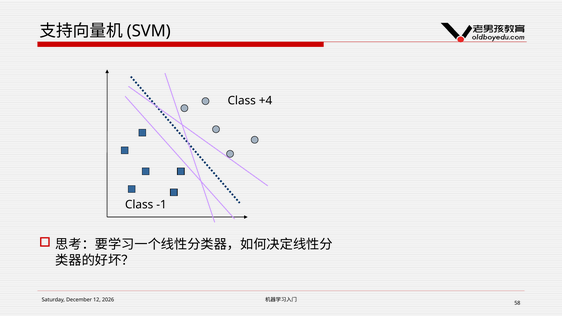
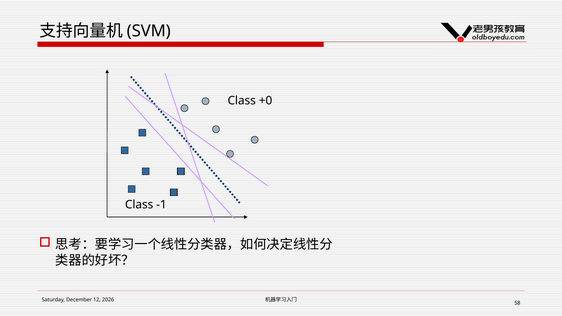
+4: +4 -> +0 (266, 101)
